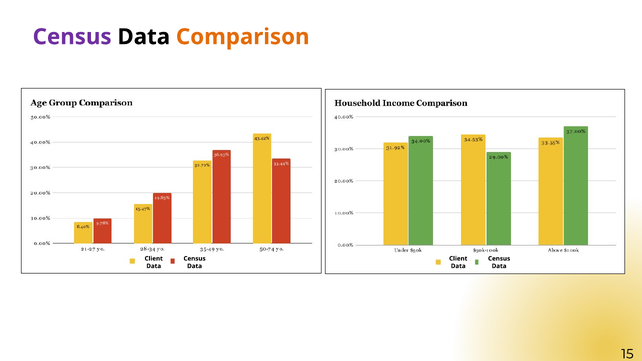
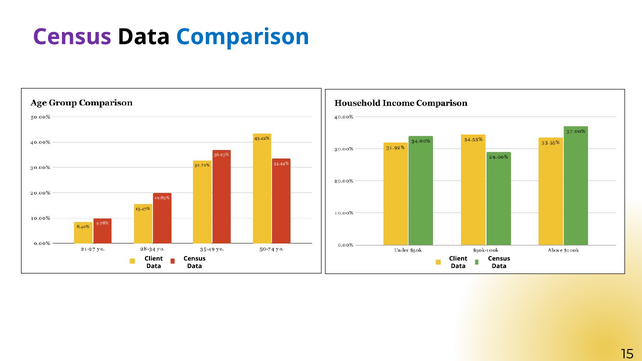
Comparison colour: orange -> blue (243, 37)
